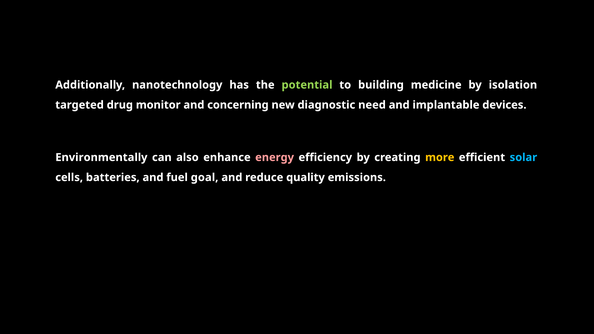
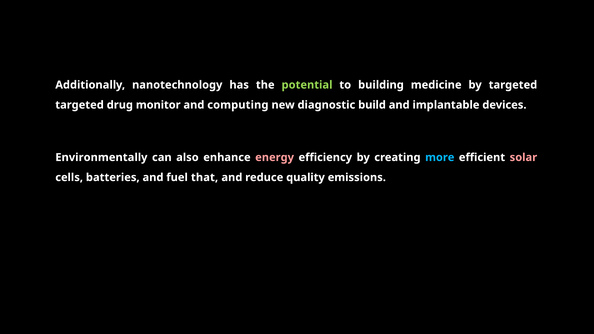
by isolation: isolation -> targeted (513, 85)
concerning: concerning -> computing (238, 105)
need: need -> build (372, 105)
more colour: yellow -> light blue (440, 157)
solar colour: light blue -> pink (523, 157)
goal: goal -> that (205, 177)
